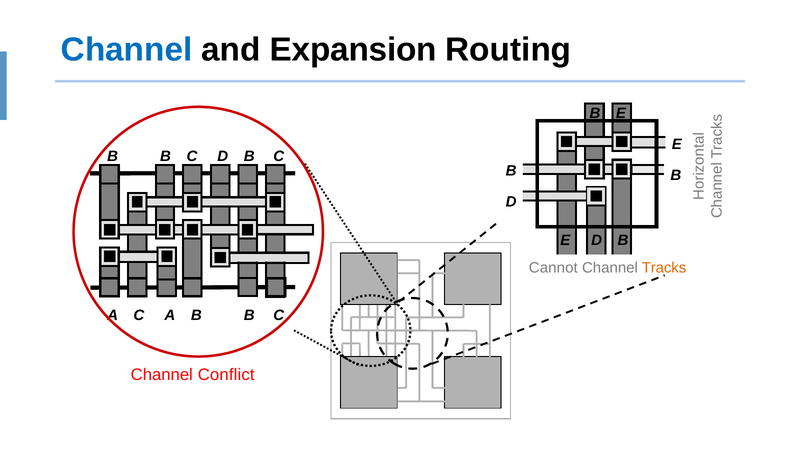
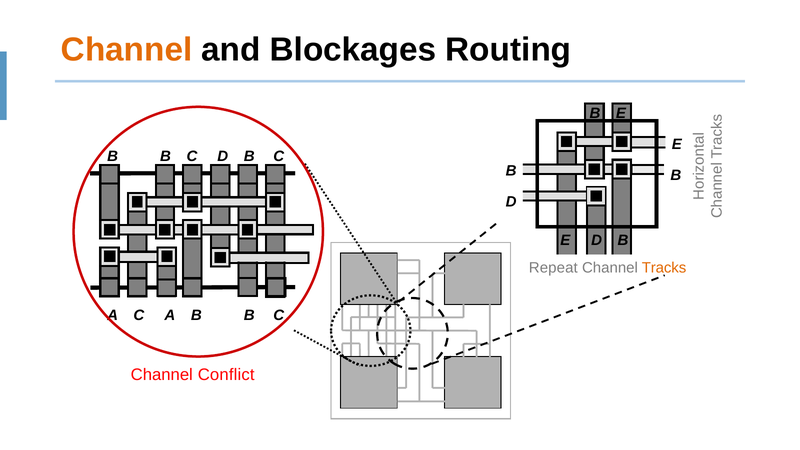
Channel colour: blue -> orange (127, 50)
Expansion: Expansion -> Blockages (353, 50)
Cannot: Cannot -> Repeat (553, 268)
